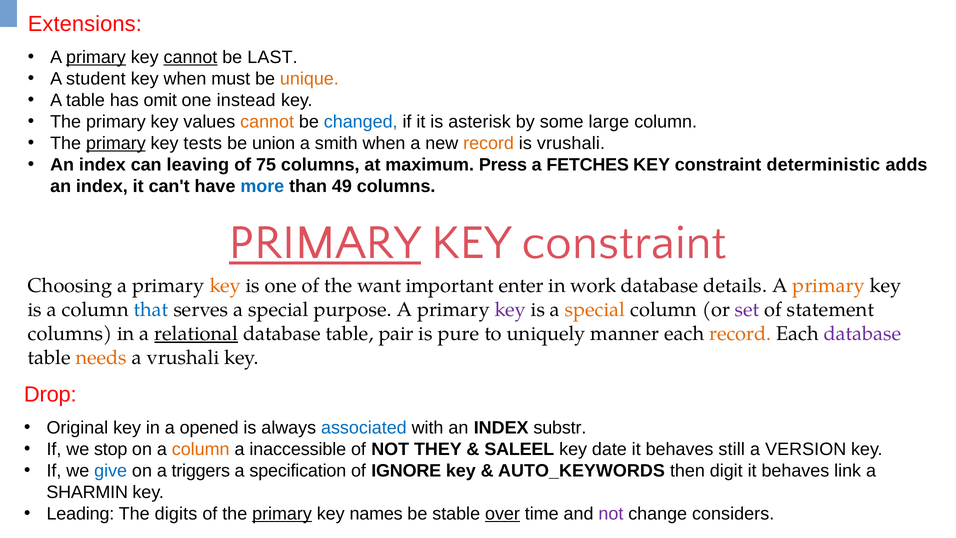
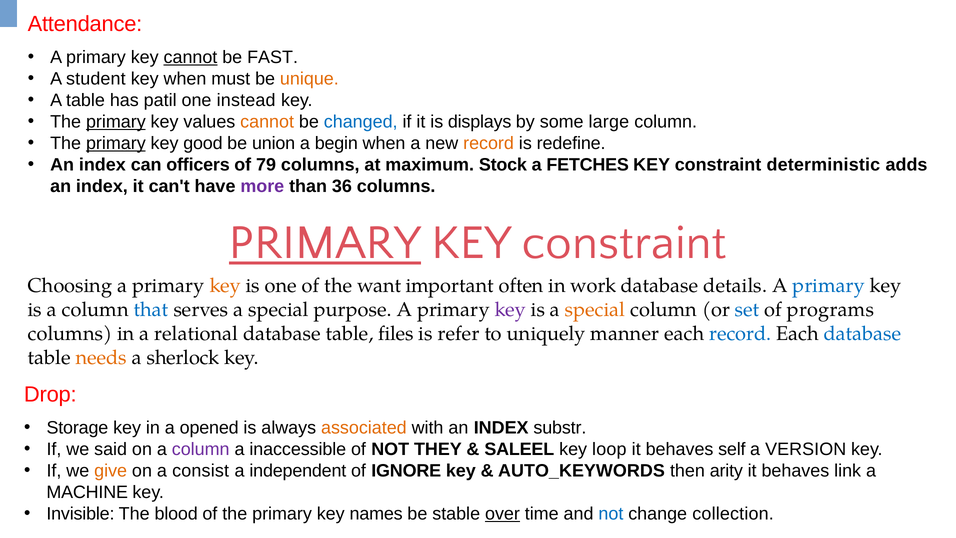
Extensions: Extensions -> Attendance (85, 24)
primary underline: present -> none (96, 57)
LAST: LAST -> FAST (273, 57)
omit: omit -> patil (160, 100)
primary underline: none -> present (116, 122)
asterisk: asterisk -> displays (480, 122)
tests: tests -> good (203, 143)
smith: smith -> begin (336, 143)
is vrushali: vrushali -> redefine (571, 143)
leaving: leaving -> officers (198, 165)
75: 75 -> 79 (266, 165)
Press: Press -> Stock (503, 165)
more colour: blue -> purple (262, 186)
49: 49 -> 36 (342, 186)
enter: enter -> often (521, 286)
primary colour: orange -> blue (829, 286)
set colour: purple -> blue (747, 310)
statement: statement -> programs (831, 310)
relational underline: present -> none (196, 334)
pair: pair -> files (396, 334)
pure: pure -> refer (459, 334)
record colour: orange -> blue (740, 334)
database colour: purple -> blue (863, 334)
a vrushali: vrushali -> sherlock (183, 358)
Original: Original -> Storage (77, 428)
associated colour: blue -> orange (364, 428)
stop: stop -> said (111, 449)
column colour: orange -> purple (201, 449)
date: date -> loop (609, 449)
still: still -> self (732, 449)
give colour: blue -> orange (111, 471)
triggers: triggers -> consist (201, 471)
specification: specification -> independent (298, 471)
digit: digit -> arity (726, 471)
SHARMIN: SHARMIN -> MACHINE (87, 492)
Leading: Leading -> Invisible (80, 514)
digits: digits -> blood (176, 514)
primary underline: present -> none (282, 514)
not colour: purple -> blue (611, 514)
considers: considers -> collection (733, 514)
